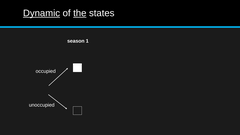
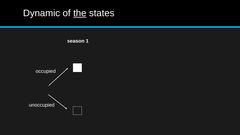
Dynamic underline: present -> none (42, 13)
